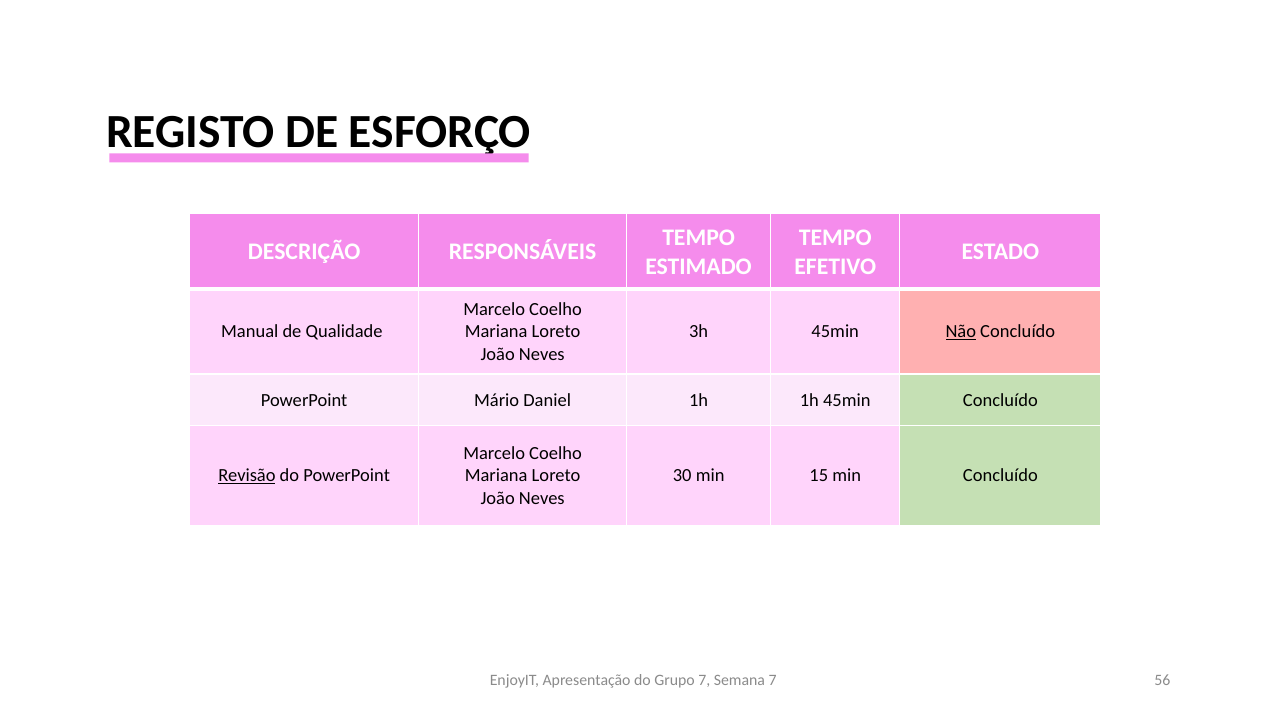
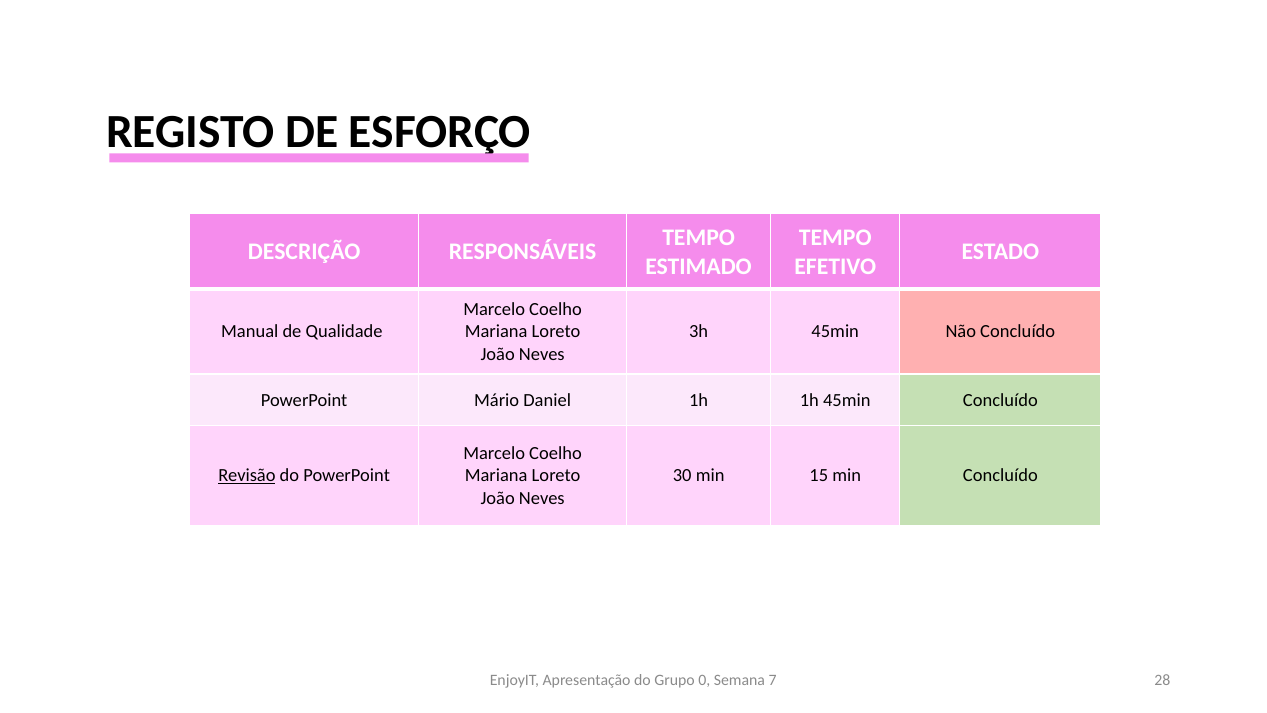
Não underline: present -> none (961, 332)
Grupo 7: 7 -> 0 (704, 680)
56: 56 -> 28 (1162, 680)
